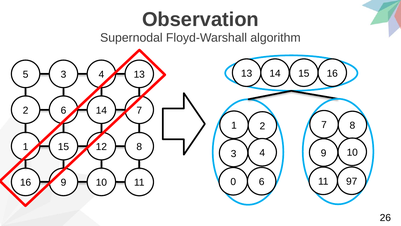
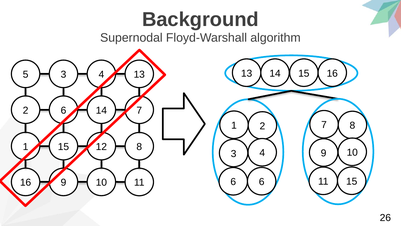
Observation: Observation -> Background (200, 19)
11 97: 97 -> 15 (352, 181)
0: 0 -> 6 (233, 182)
